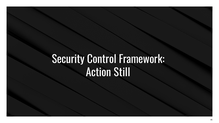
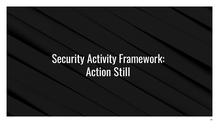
Control: Control -> Activity (102, 60)
